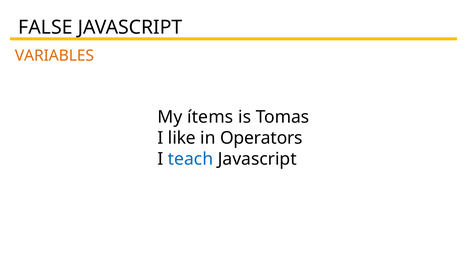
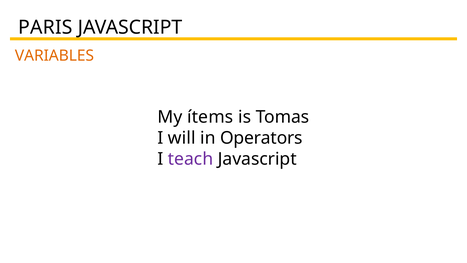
FALSE: FALSE -> PARIS (45, 27)
like: like -> will (182, 138)
teach colour: blue -> purple (191, 159)
